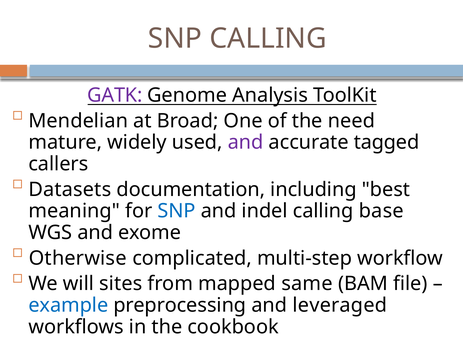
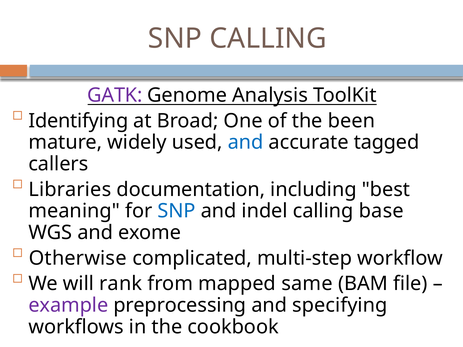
Mendelian: Mendelian -> Identifying (78, 121)
need: need -> been (351, 121)
and colour: purple -> blue (246, 143)
Datasets: Datasets -> Libraries (70, 190)
sites: sites -> rank (121, 284)
example colour: blue -> purple (68, 305)
leveraged: leveraged -> specifying (340, 305)
